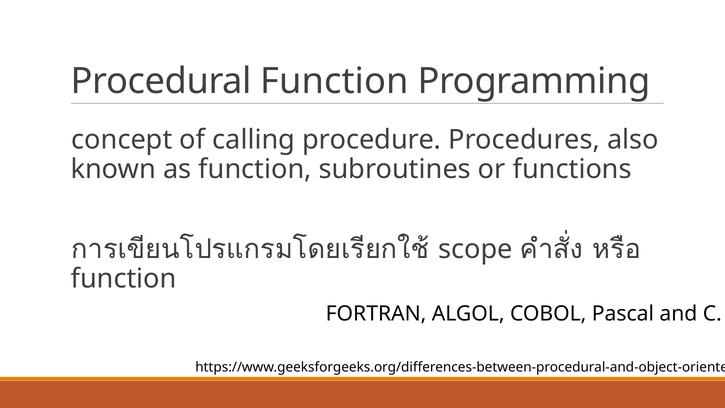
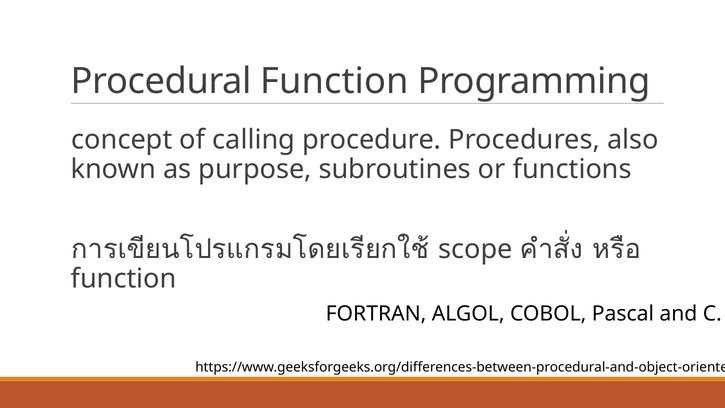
as function: function -> purpose (255, 169)
